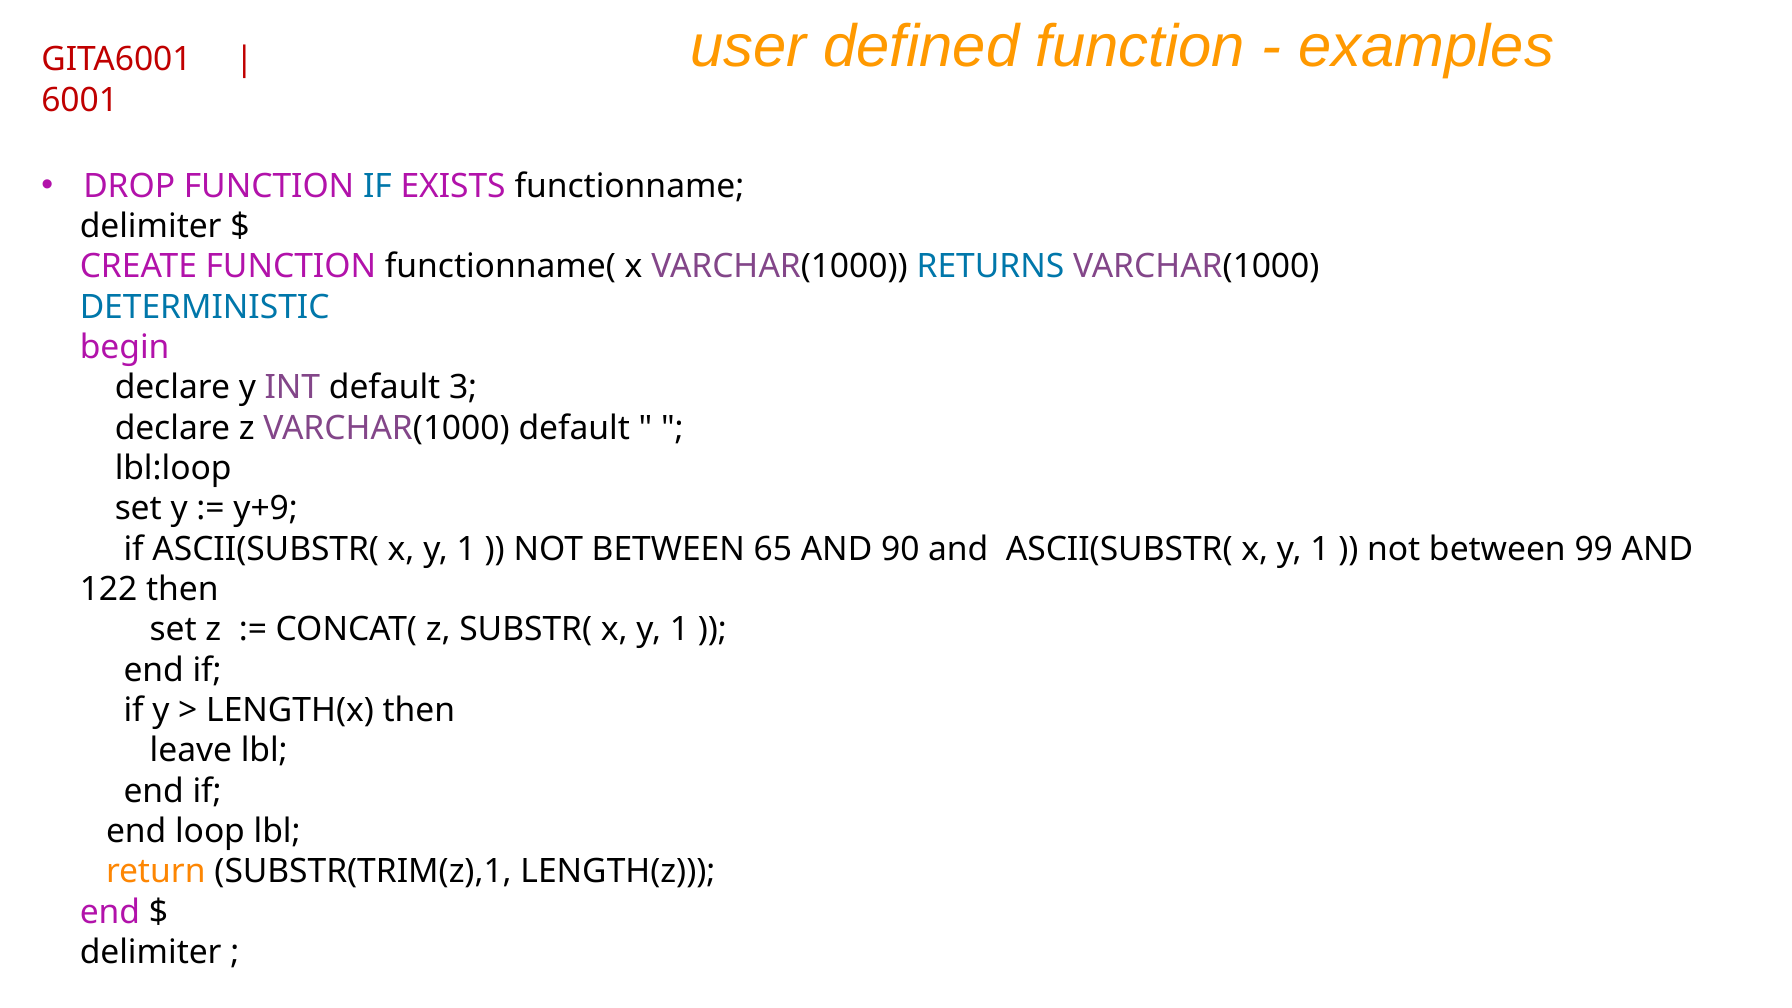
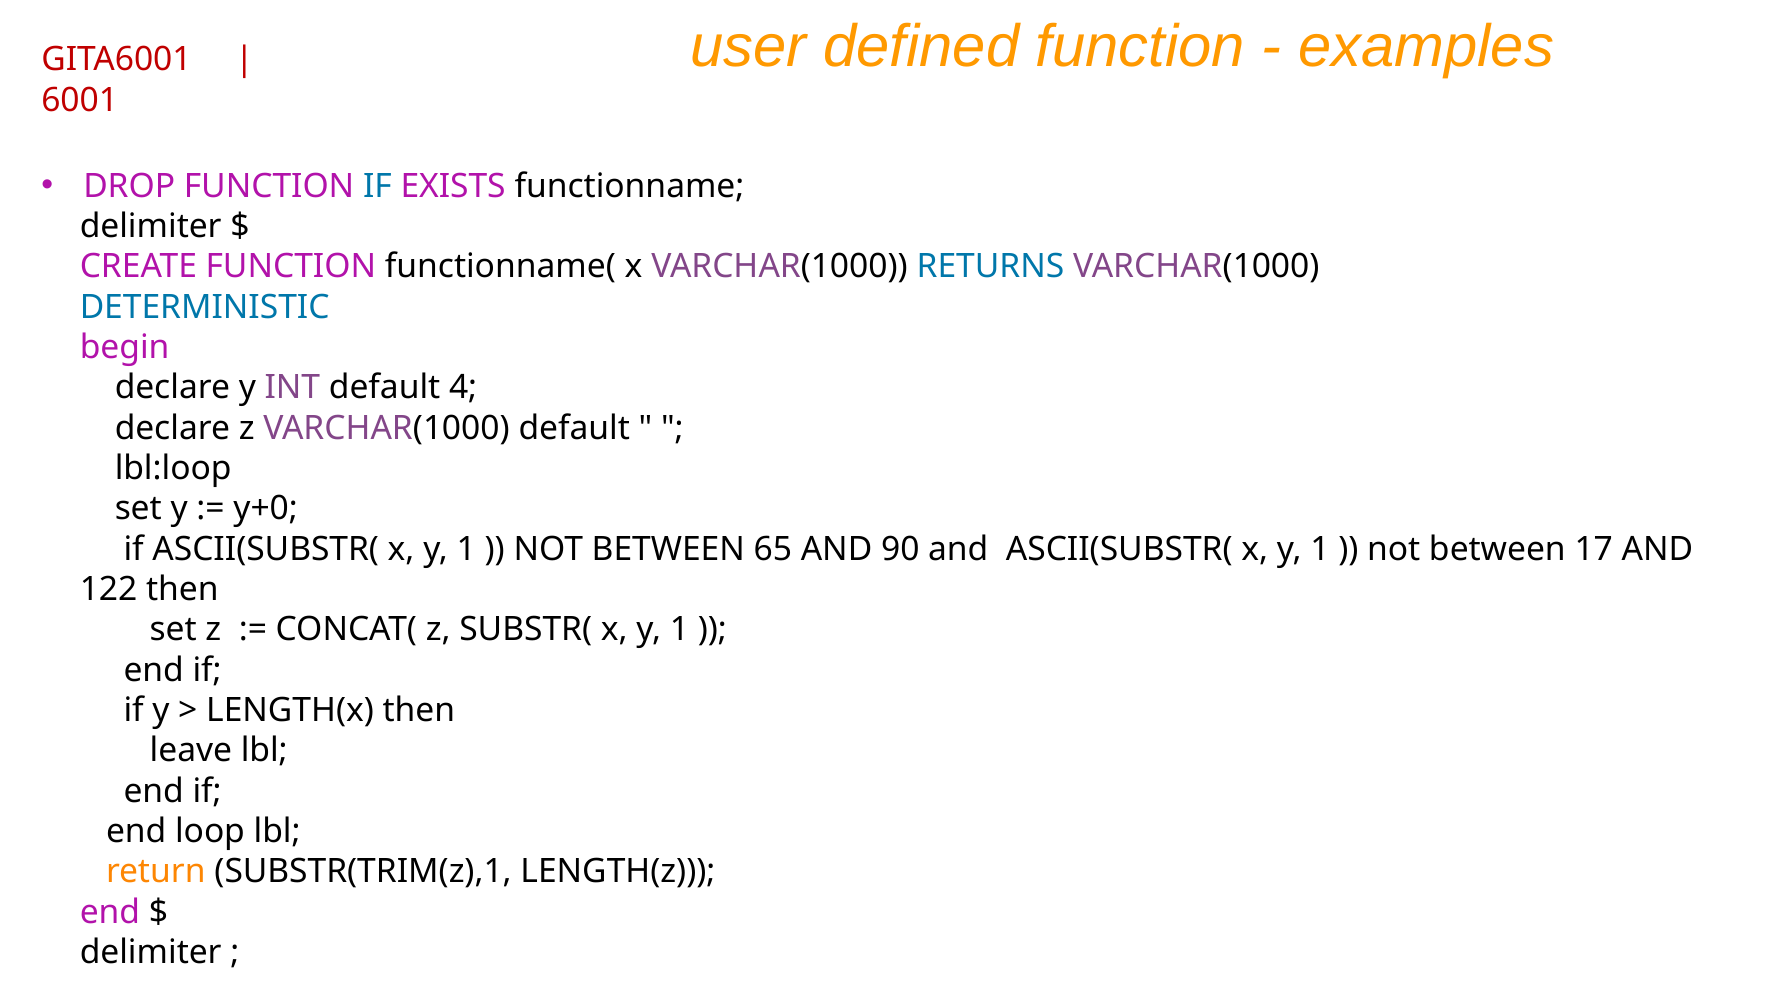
3: 3 -> 4 (463, 388)
y+9: y+9 -> y+0 (266, 509)
99: 99 -> 17 (1594, 549)
